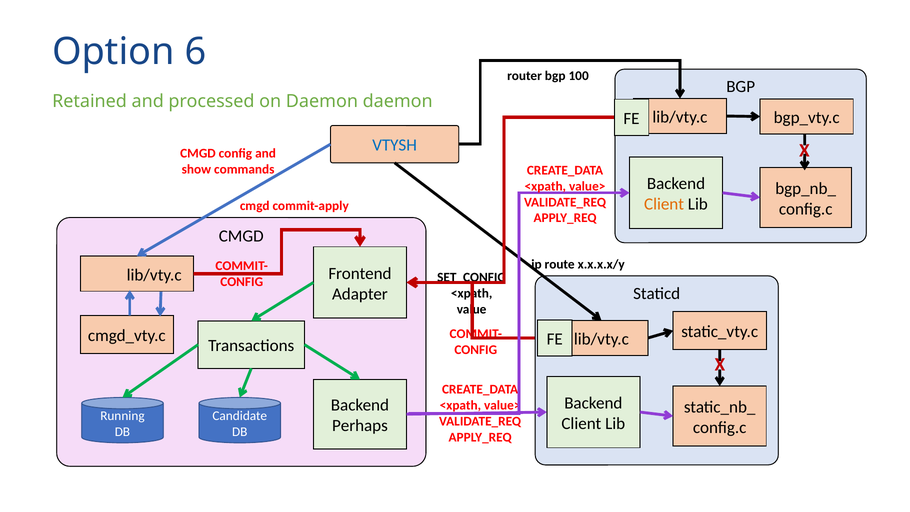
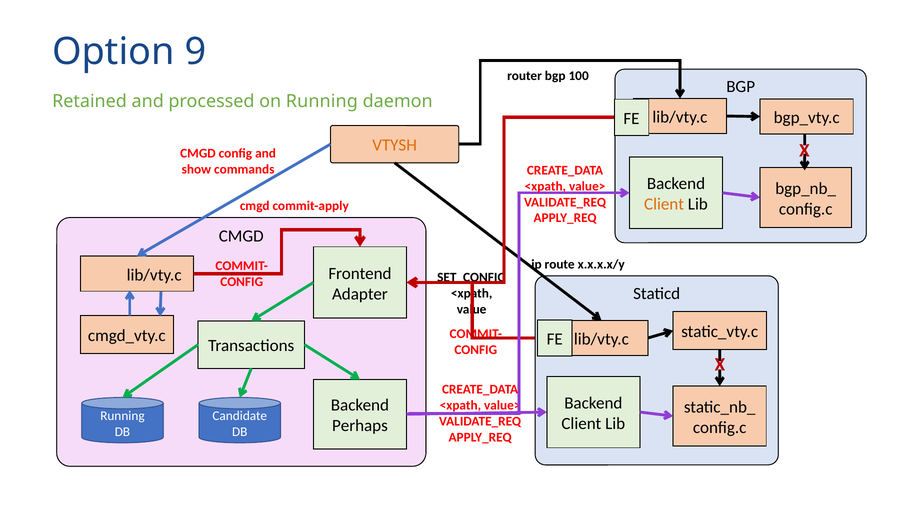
6: 6 -> 9 (195, 52)
on Daemon: Daemon -> Running (322, 101)
VTYSH colour: blue -> orange (395, 145)
